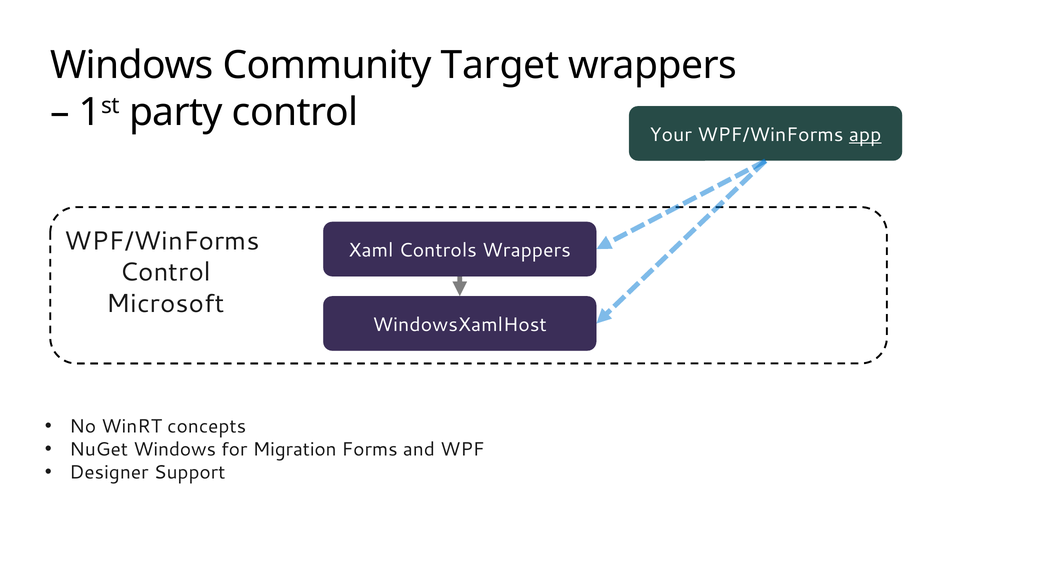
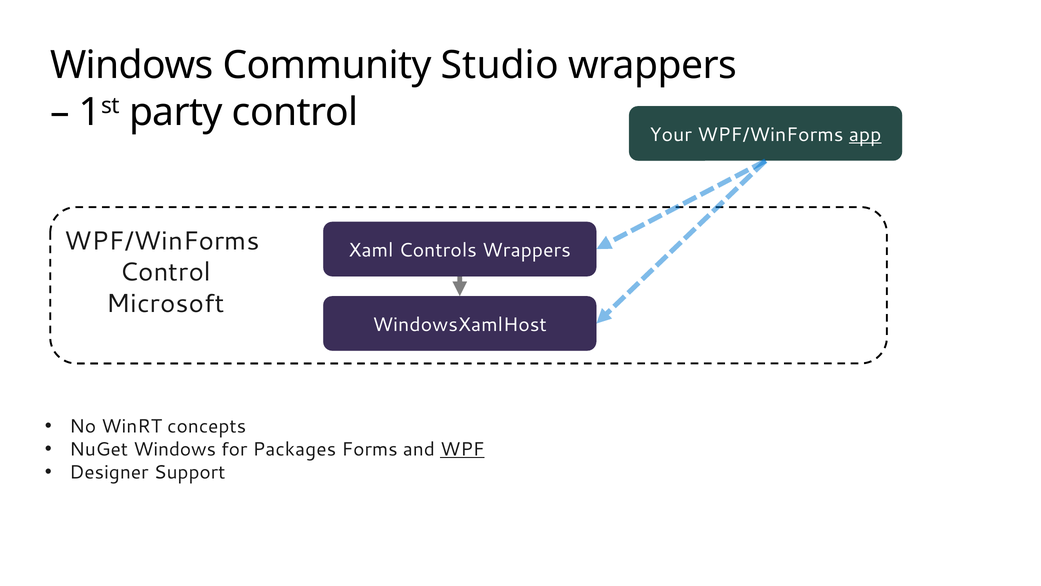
Target: Target -> Studio (500, 65)
Migration: Migration -> Packages (294, 449)
WPF underline: none -> present (462, 449)
